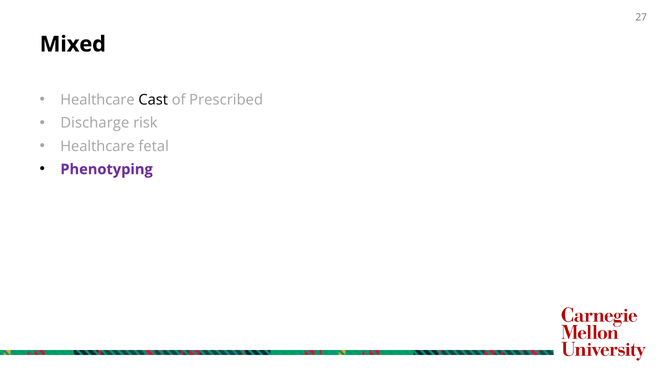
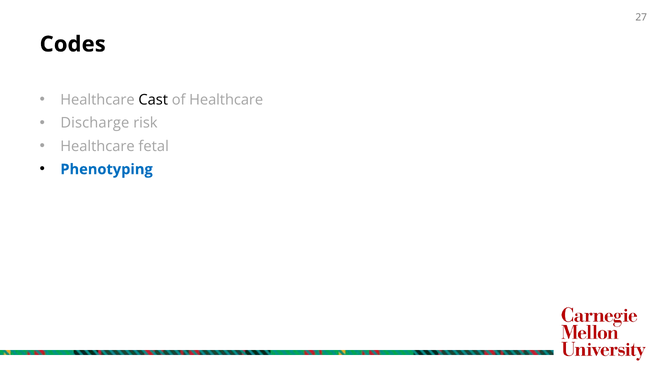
Mixed: Mixed -> Codes (73, 44)
of Prescribed: Prescribed -> Healthcare (226, 100)
Phenotyping colour: purple -> blue (107, 169)
